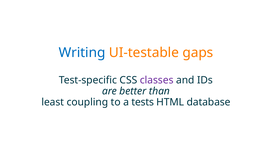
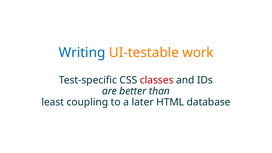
gaps: gaps -> work (198, 53)
classes colour: purple -> red (157, 80)
tests: tests -> later (143, 102)
